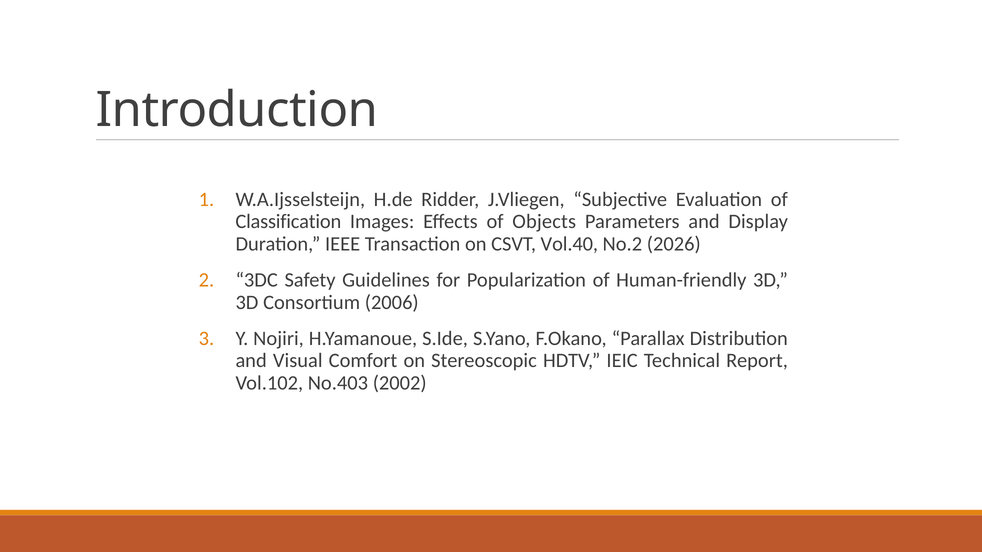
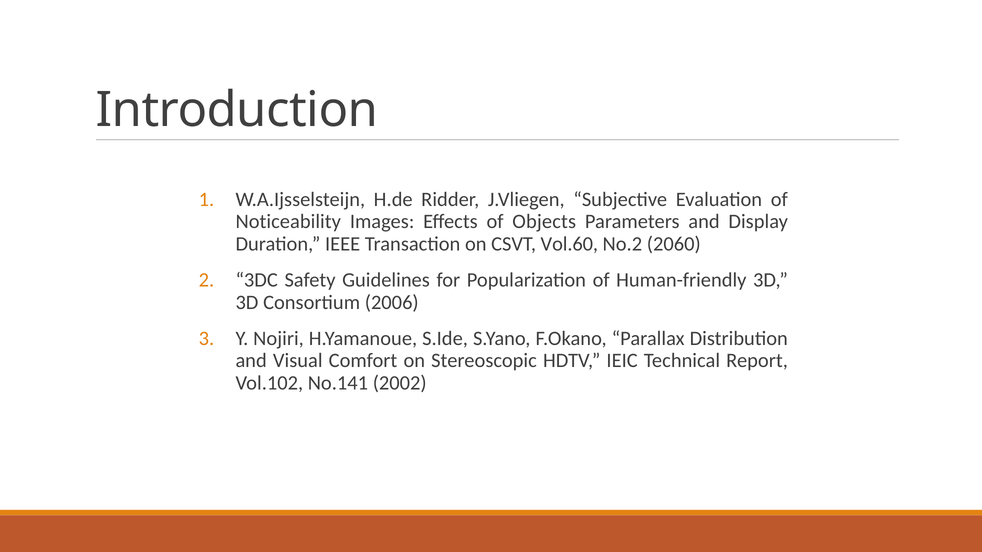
Classification: Classification -> Noticeability (288, 222)
Vol.40: Vol.40 -> Vol.60 (569, 244)
2026: 2026 -> 2060 (674, 244)
No.403: No.403 -> No.141 (338, 383)
